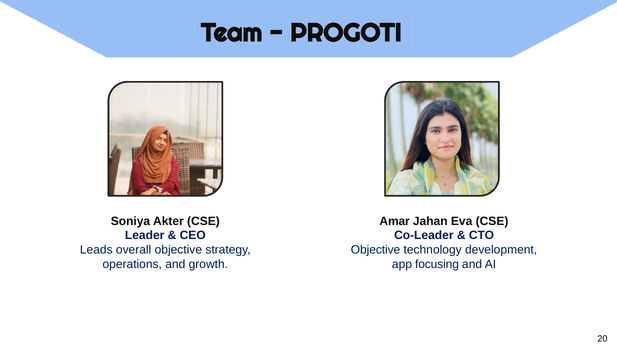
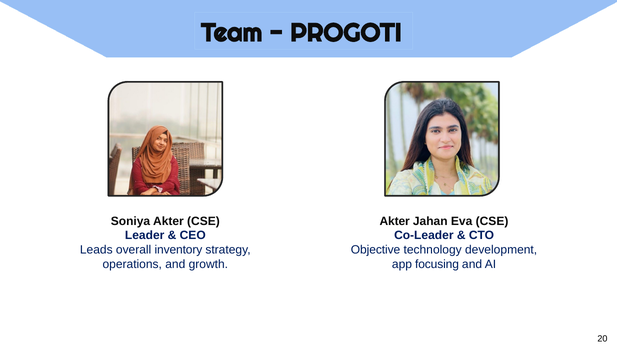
Amar: Amar -> Akter (395, 221)
overall objective: objective -> inventory (178, 250)
